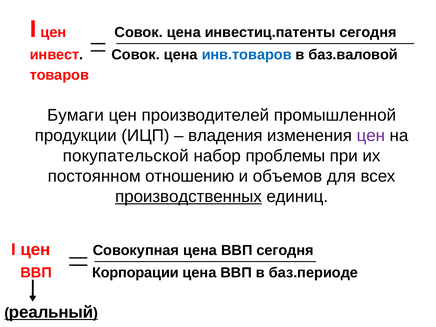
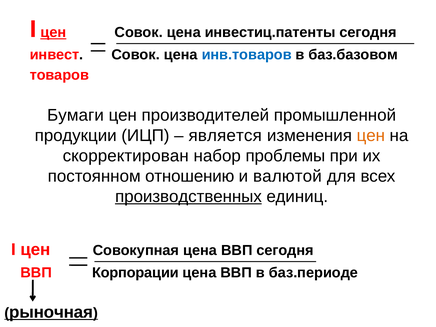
цен underline: none -> present (53, 33)
баз.валовой: баз.валовой -> баз.базовом (353, 55)
владения: владения -> является (225, 136)
цен colour: purple -> orange (371, 136)
покупательской: покупательской -> скорректирован (126, 156)
объемов: объемов -> валютой (287, 176)
реальный: реальный -> рыночная (51, 312)
